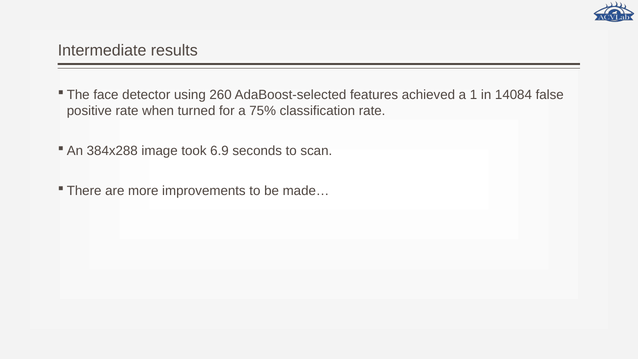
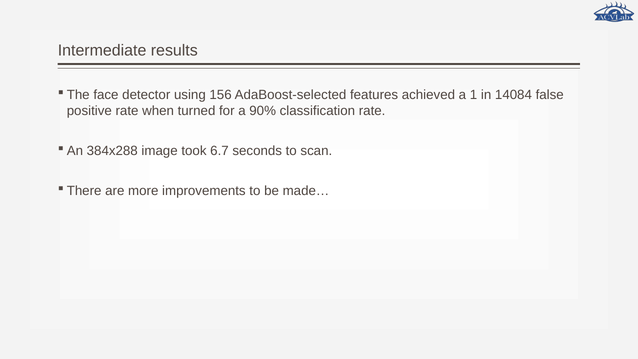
260: 260 -> 156 (221, 95)
75%: 75% -> 90% (263, 111)
6.9: 6.9 -> 6.7 (219, 151)
